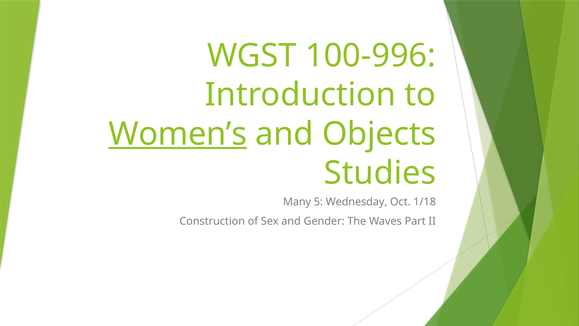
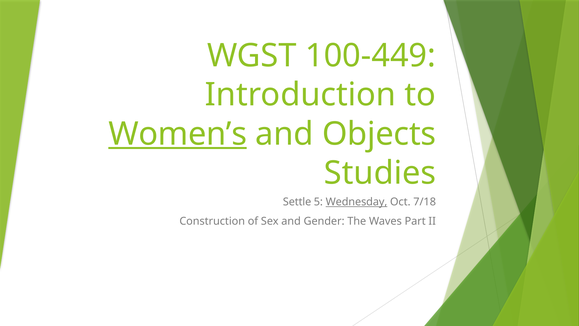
100-996: 100-996 -> 100-449 (371, 56)
Many: Many -> Settle (297, 202)
Wednesday underline: none -> present (356, 202)
1/18: 1/18 -> 7/18 (425, 202)
